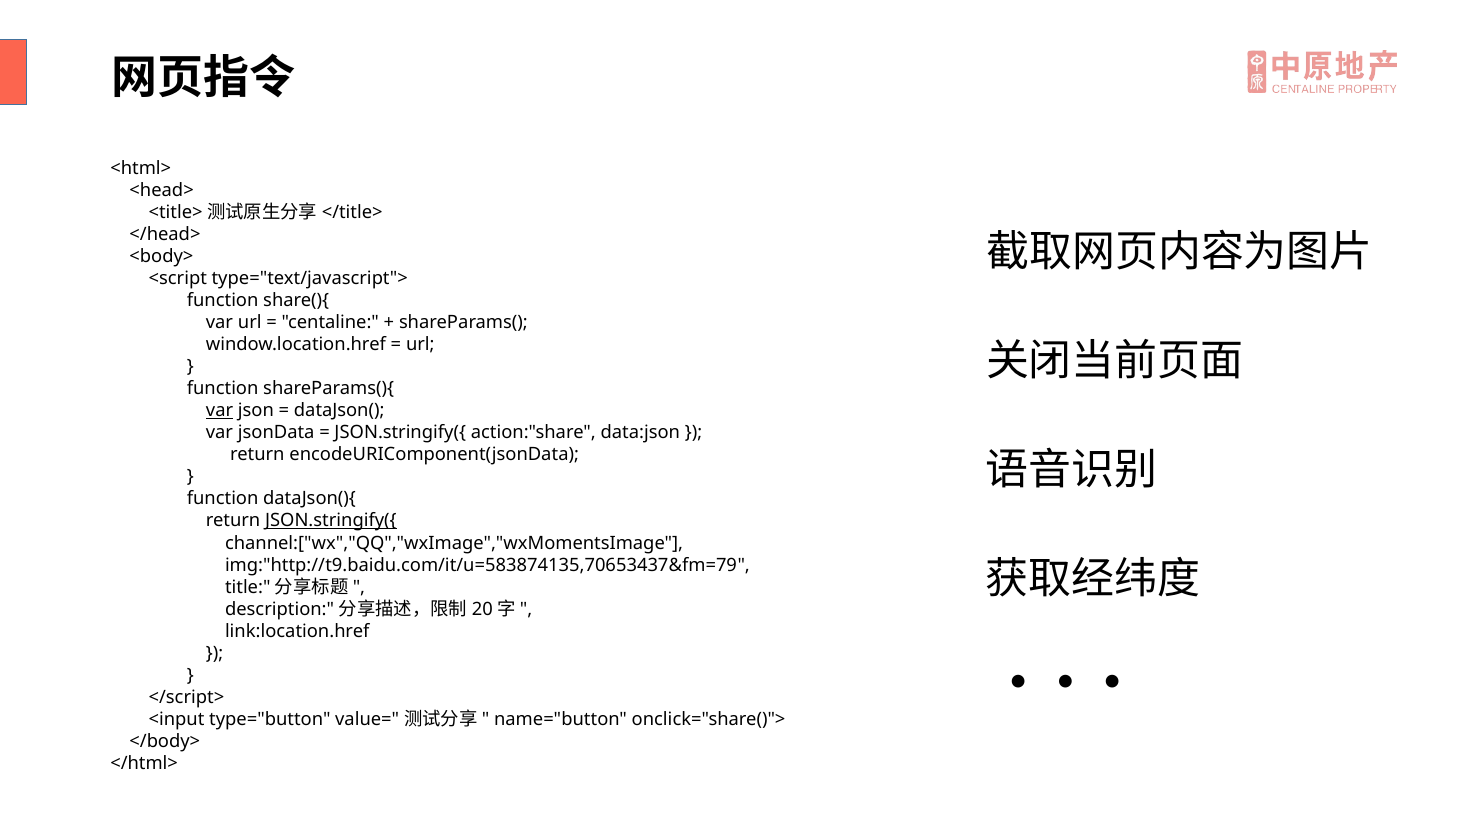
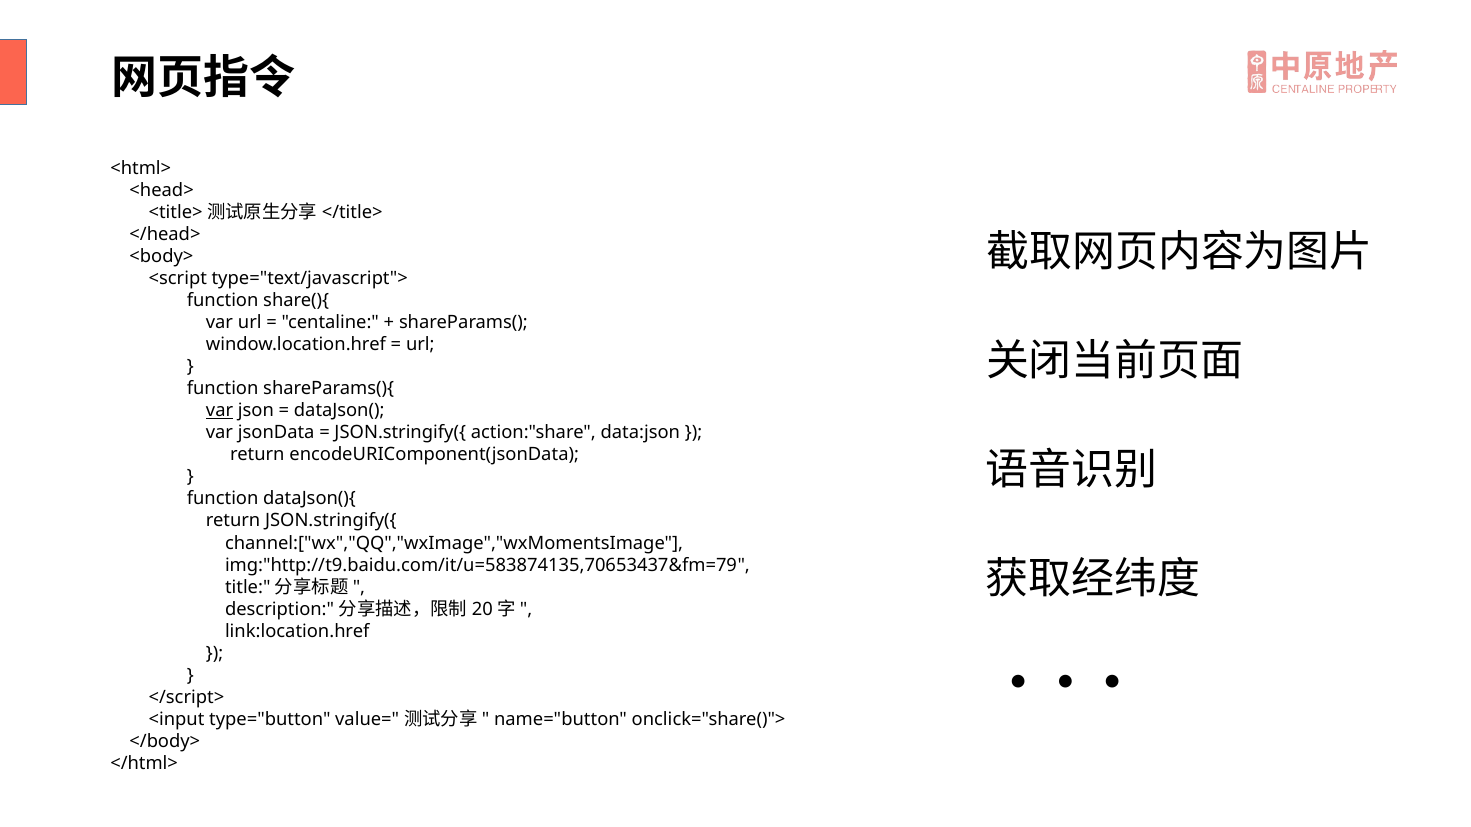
JSON.stringify({ underline: present -> none (331, 521)
